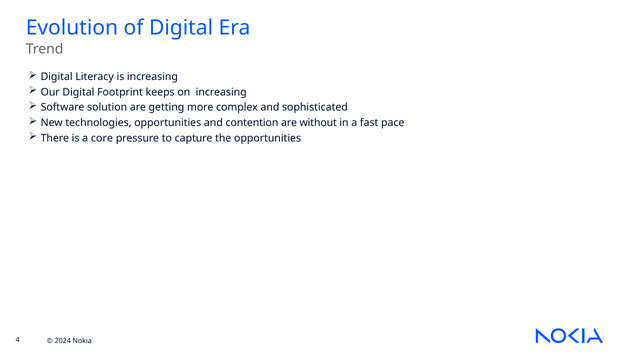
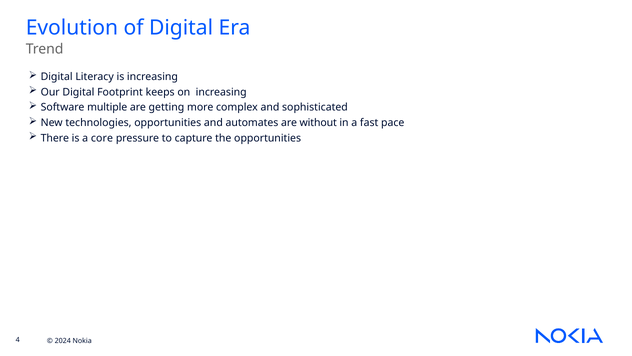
solution: solution -> multiple (107, 107)
contention: contention -> automates (252, 123)
